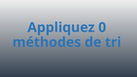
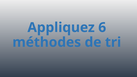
0: 0 -> 6 (102, 28)
